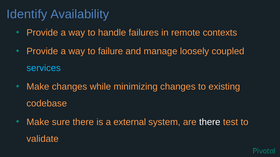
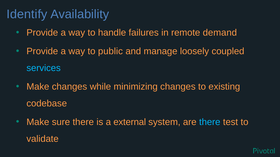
contexts: contexts -> demand (220, 33)
failure: failure -> public (110, 51)
there colour: white -> light blue (210, 122)
